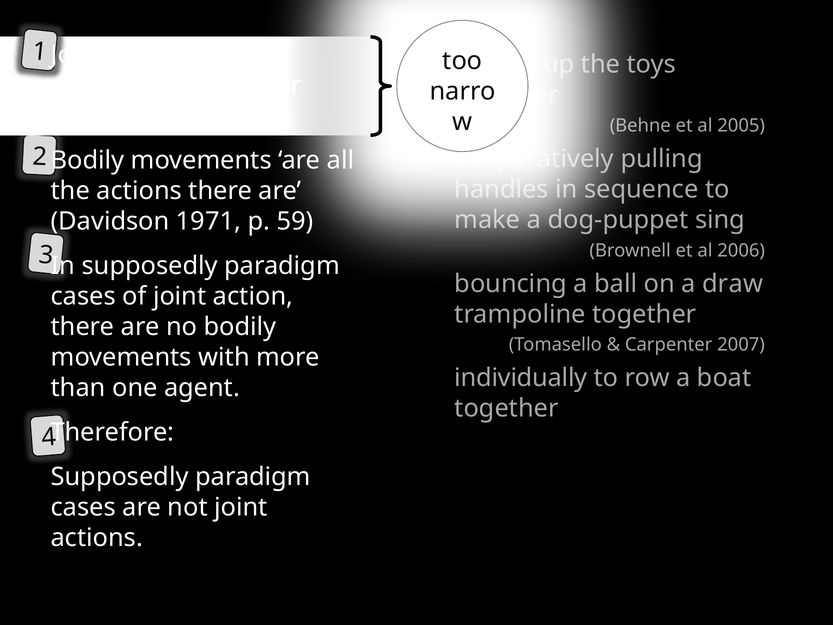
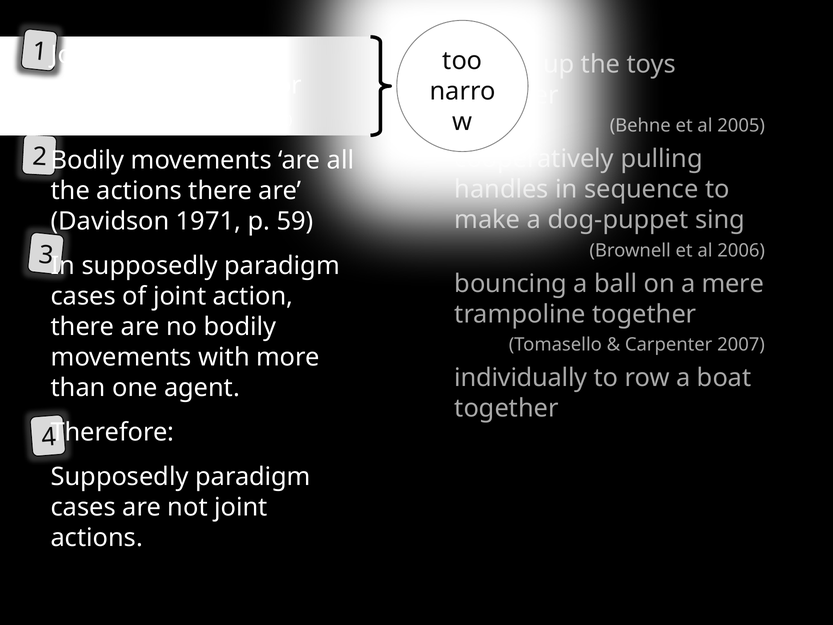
draw: draw -> mere (733, 284)
